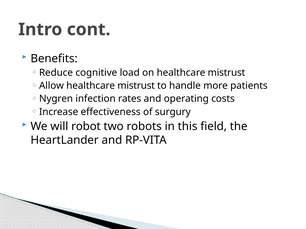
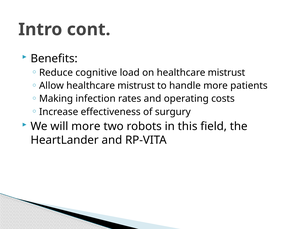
Nygren: Nygren -> Making (56, 99)
will robot: robot -> more (86, 127)
